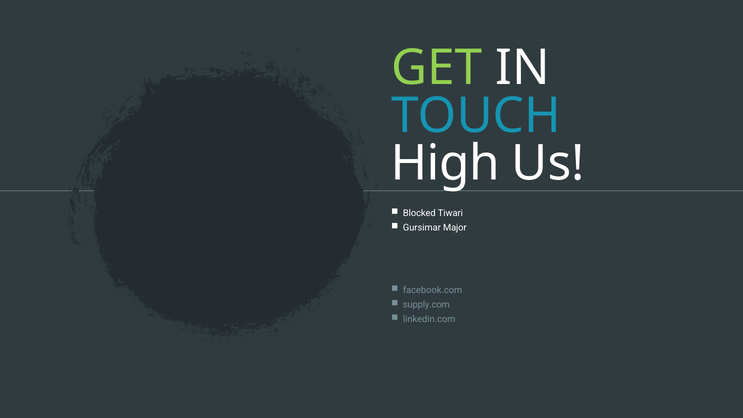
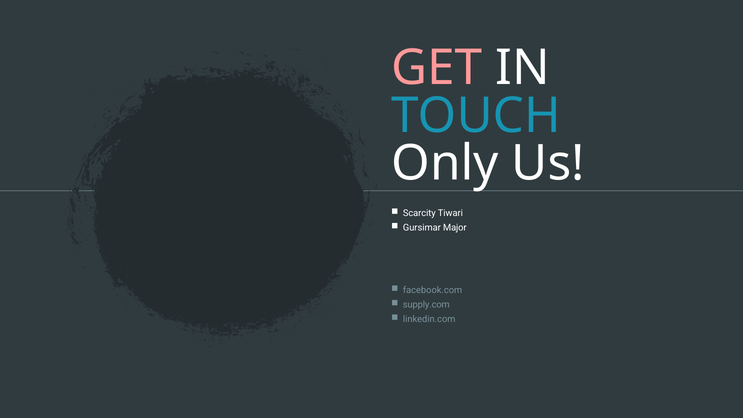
GET colour: light green -> pink (437, 68)
High: High -> Only (445, 163)
Blocked: Blocked -> Scarcity (419, 213)
